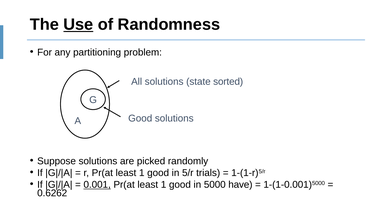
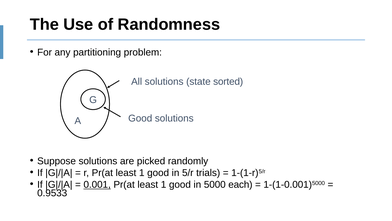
Use underline: present -> none (78, 24)
have: have -> each (240, 184)
0.6262: 0.6262 -> 0.9533 (52, 193)
